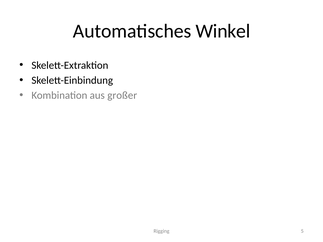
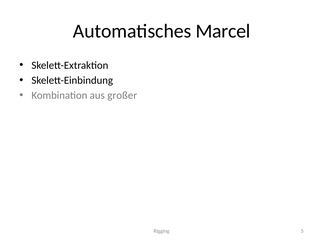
Winkel: Winkel -> Marcel (223, 31)
